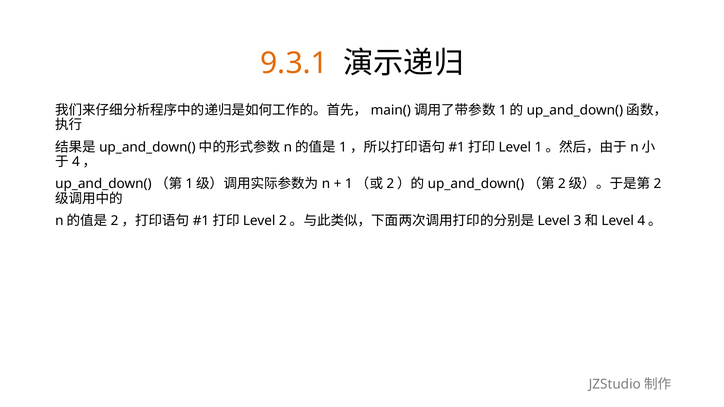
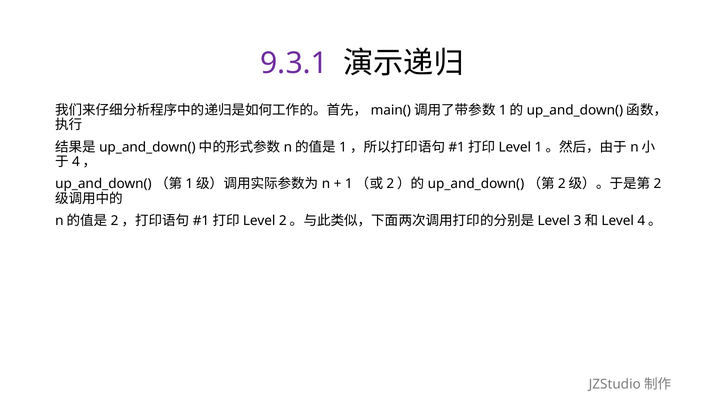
9.3.1 colour: orange -> purple (294, 63)
